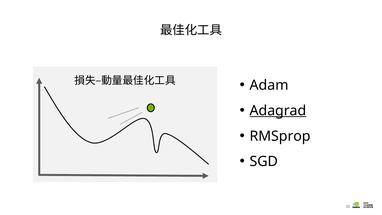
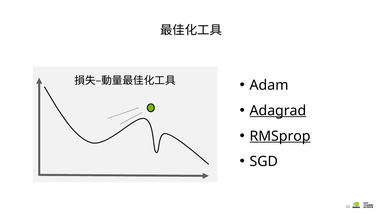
RMSprop underline: none -> present (280, 136)
